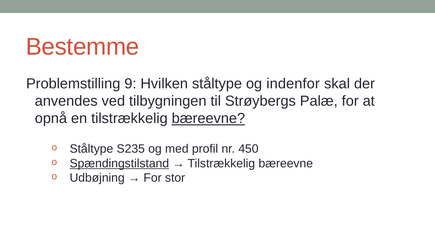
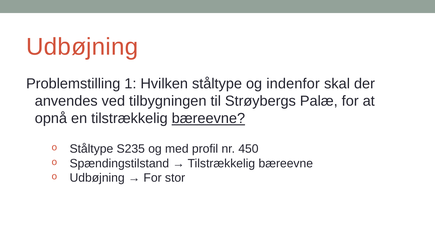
Bestemme: Bestemme -> Udbøjning (82, 47)
9: 9 -> 1 (130, 84)
Spændingstilstand underline: present -> none (119, 163)
